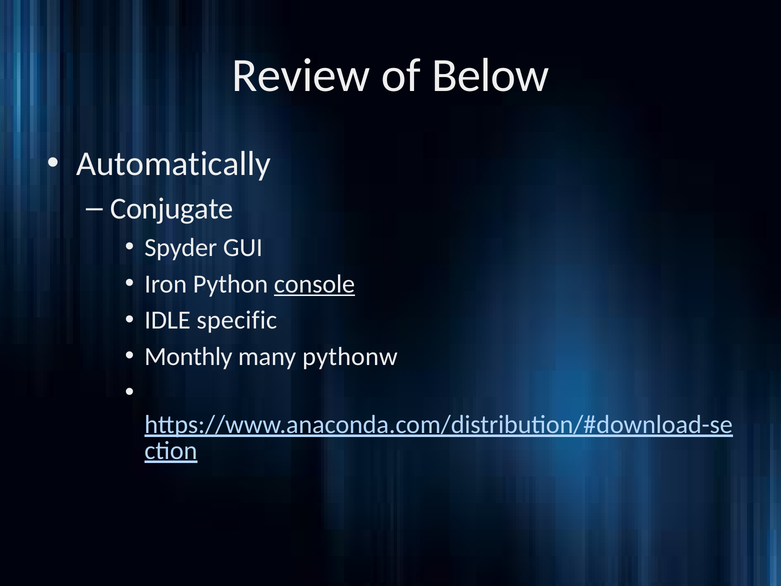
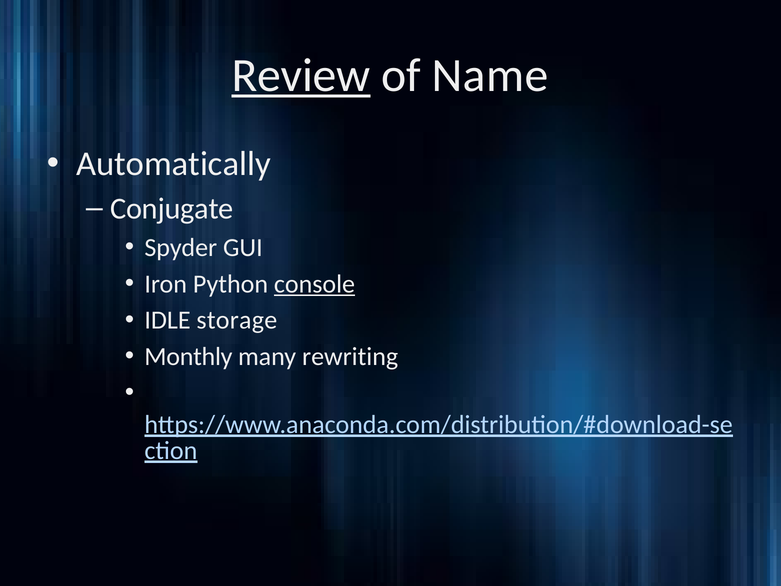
Review underline: none -> present (301, 76)
Below: Below -> Name (490, 76)
specific: specific -> storage (237, 320)
pythonw: pythonw -> rewriting (350, 357)
